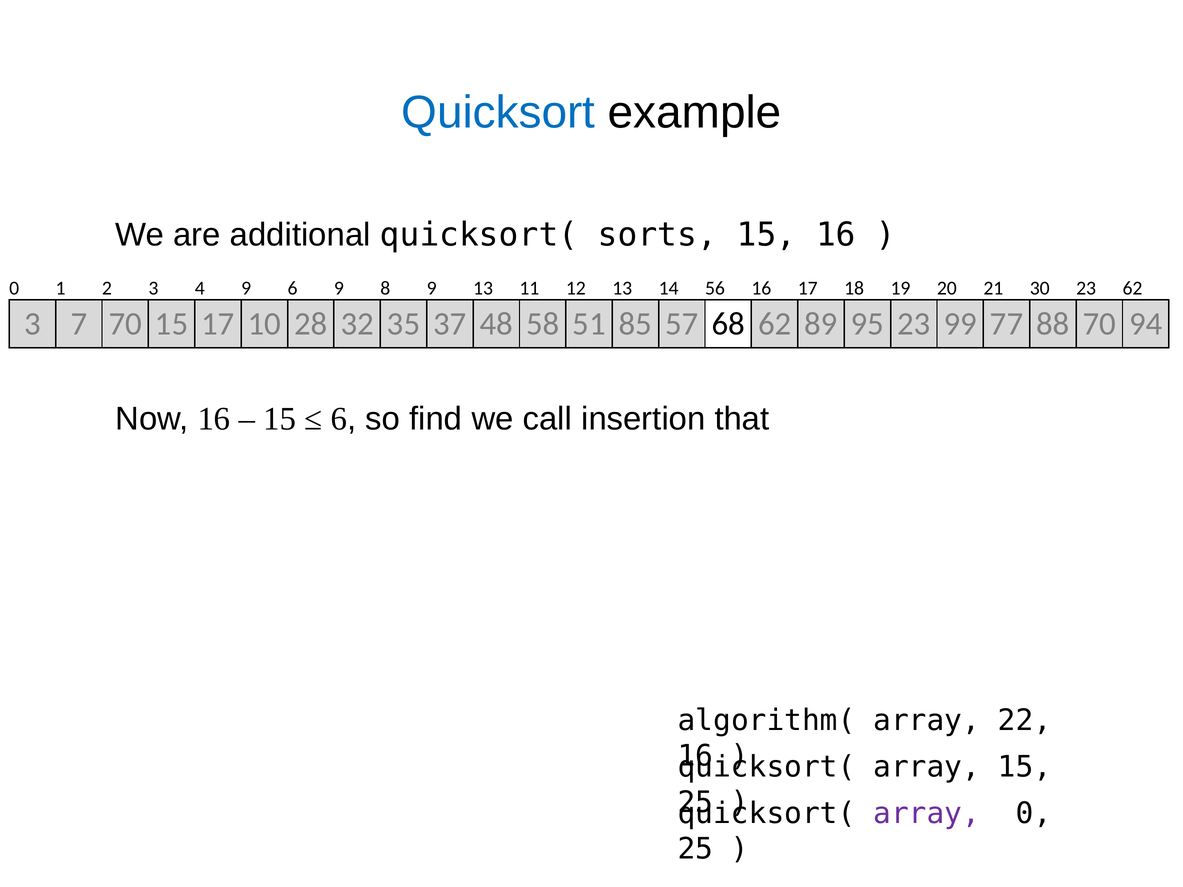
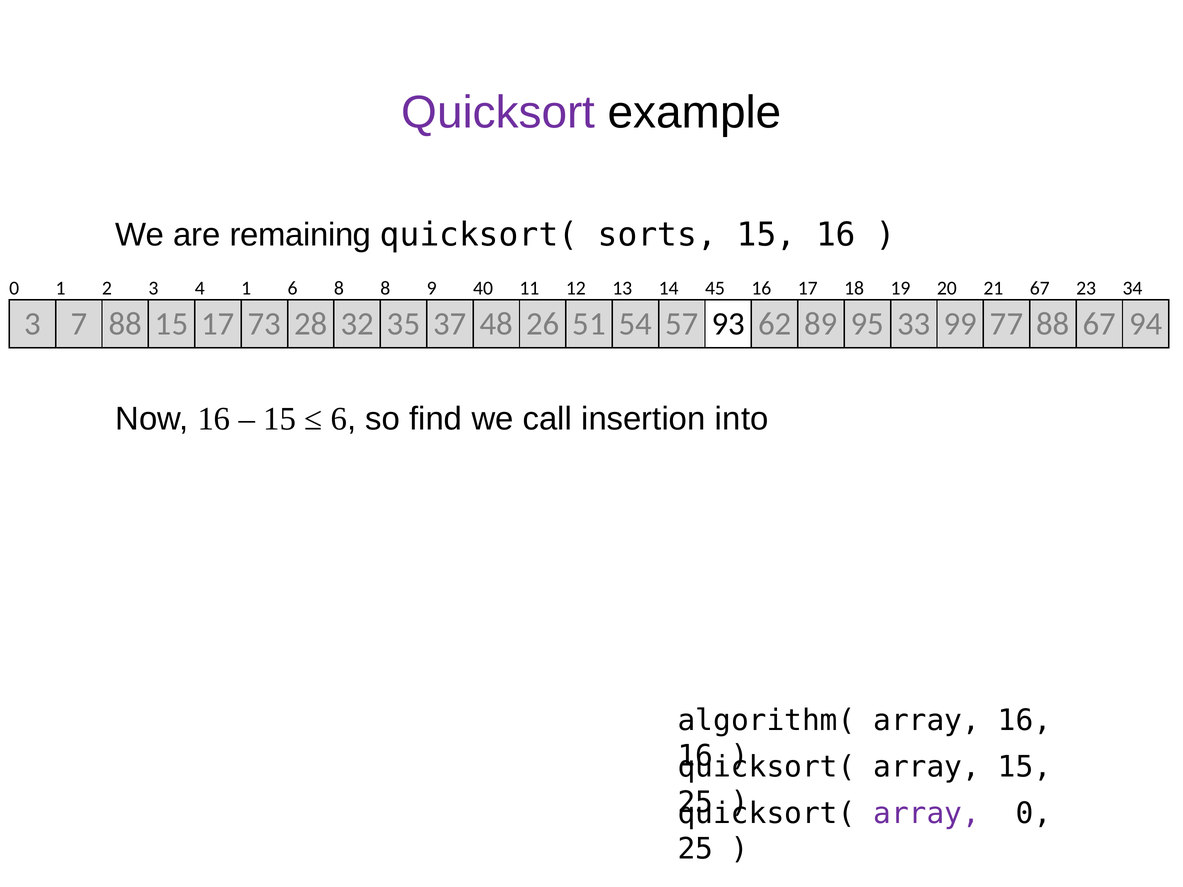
Quicksort colour: blue -> purple (498, 113)
additional: additional -> remaining (300, 235)
4 9: 9 -> 1 (246, 288)
6 9: 9 -> 8 (339, 288)
9 13: 13 -> 40 (483, 288)
56: 56 -> 45 (715, 288)
21 30: 30 -> 67 (1040, 288)
23 62: 62 -> 34 (1132, 288)
7 70: 70 -> 88 (125, 324)
10: 10 -> 73 (264, 324)
58: 58 -> 26 (543, 324)
85: 85 -> 54 (635, 324)
68: 68 -> 93 (728, 324)
95 23: 23 -> 33 (914, 324)
88 70: 70 -> 67 (1099, 324)
that: that -> into (742, 419)
array 22: 22 -> 16 (1025, 721)
